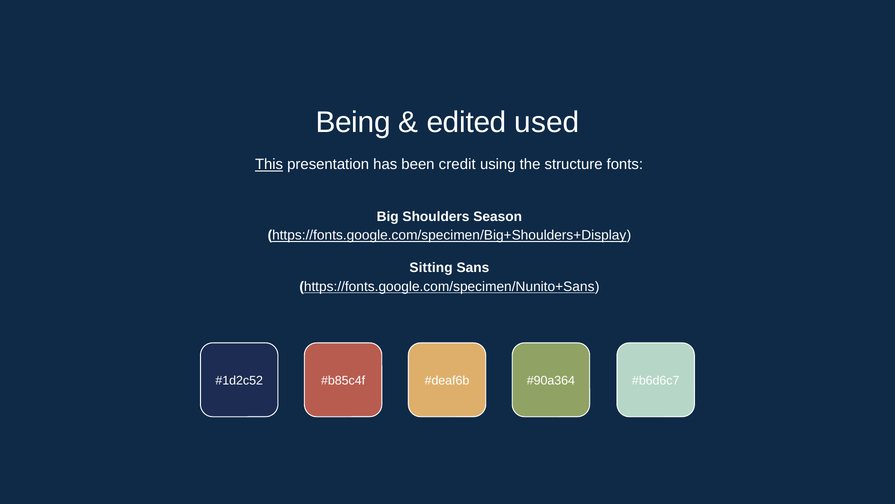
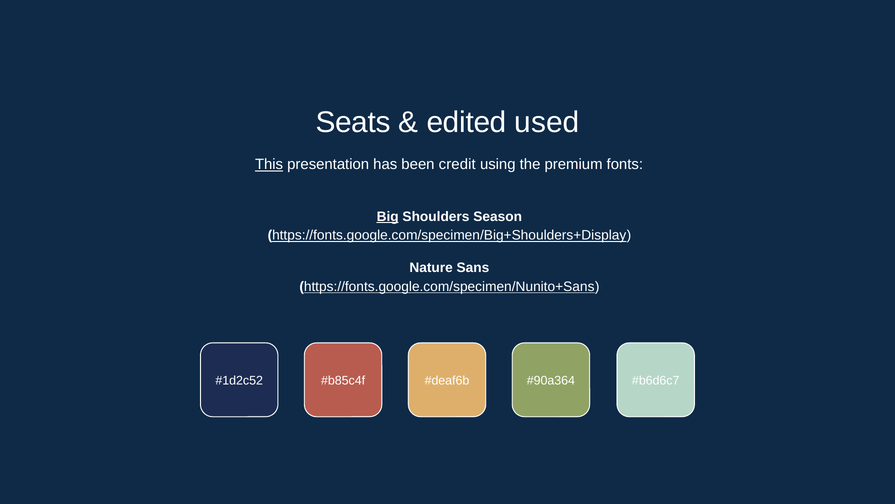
Being: Being -> Seats (353, 122)
structure: structure -> premium (574, 164)
Big underline: none -> present (388, 216)
Sitting: Sitting -> Nature (431, 268)
